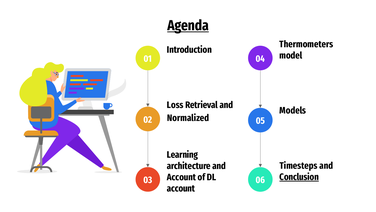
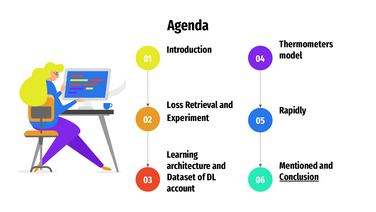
Agenda underline: present -> none (188, 26)
Models: Models -> Rapidly (293, 110)
Normalized: Normalized -> Experiment (188, 118)
Timesteps: Timesteps -> Mentioned (299, 165)
Account: Account -> Dataset (181, 177)
